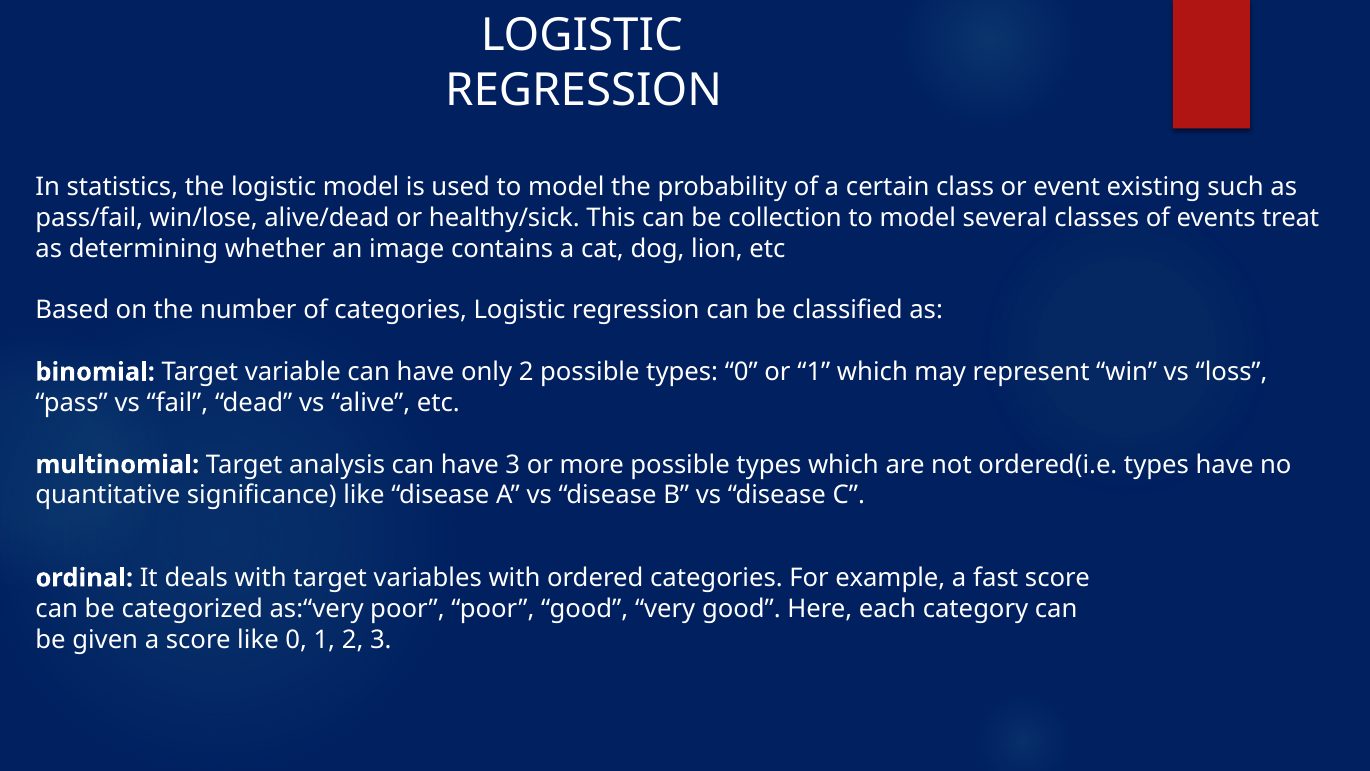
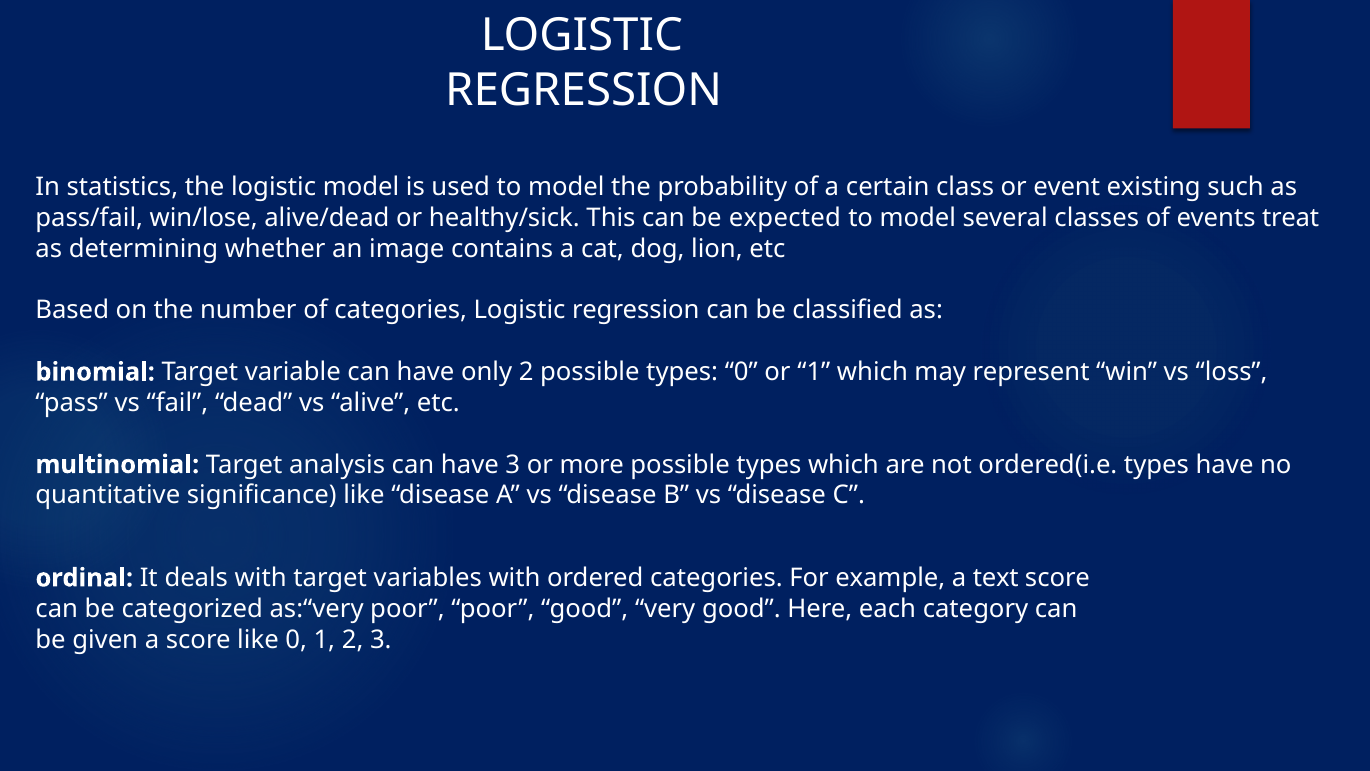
collection: collection -> expected (785, 218)
fast: fast -> text (996, 578)
